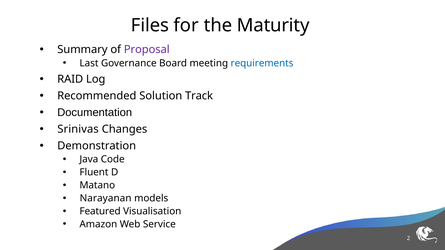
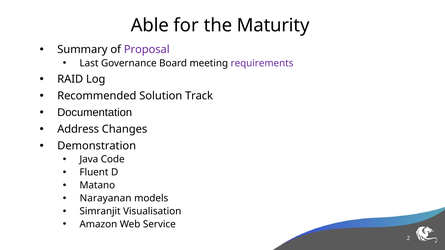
Files: Files -> Able (150, 25)
requirements colour: blue -> purple (262, 63)
Srinivas: Srinivas -> Address (78, 129)
Featured: Featured -> Simranjit (100, 211)
